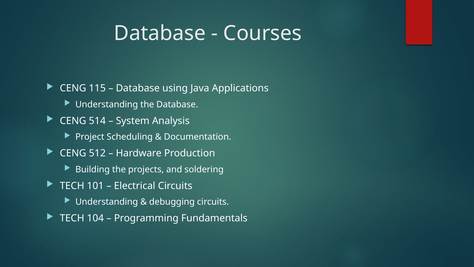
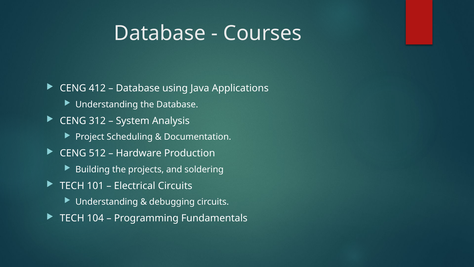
115: 115 -> 412 (97, 88)
514: 514 -> 312 (97, 121)
